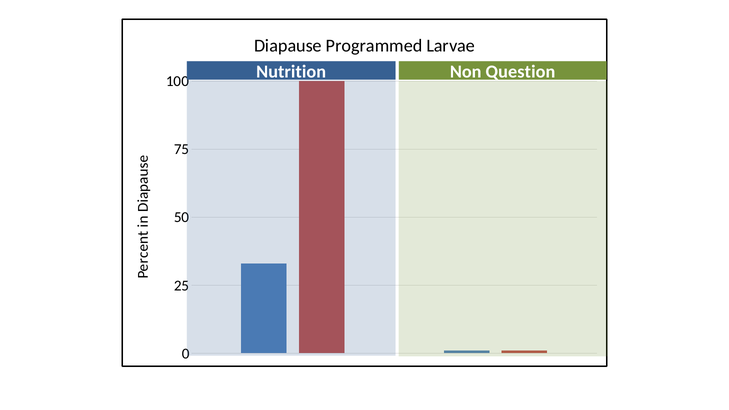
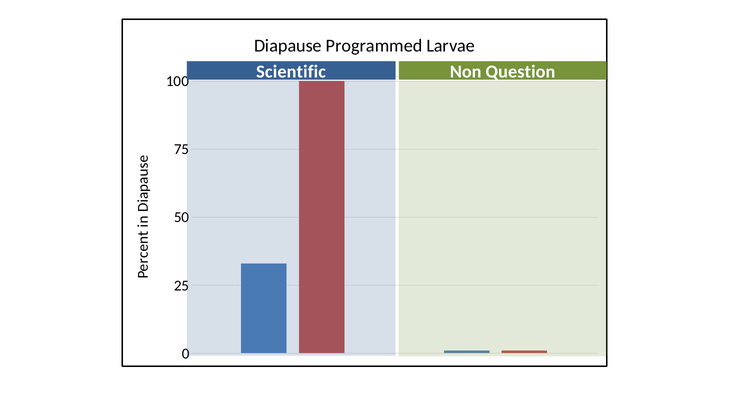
Nutrition: Nutrition -> Scientific (291, 72)
